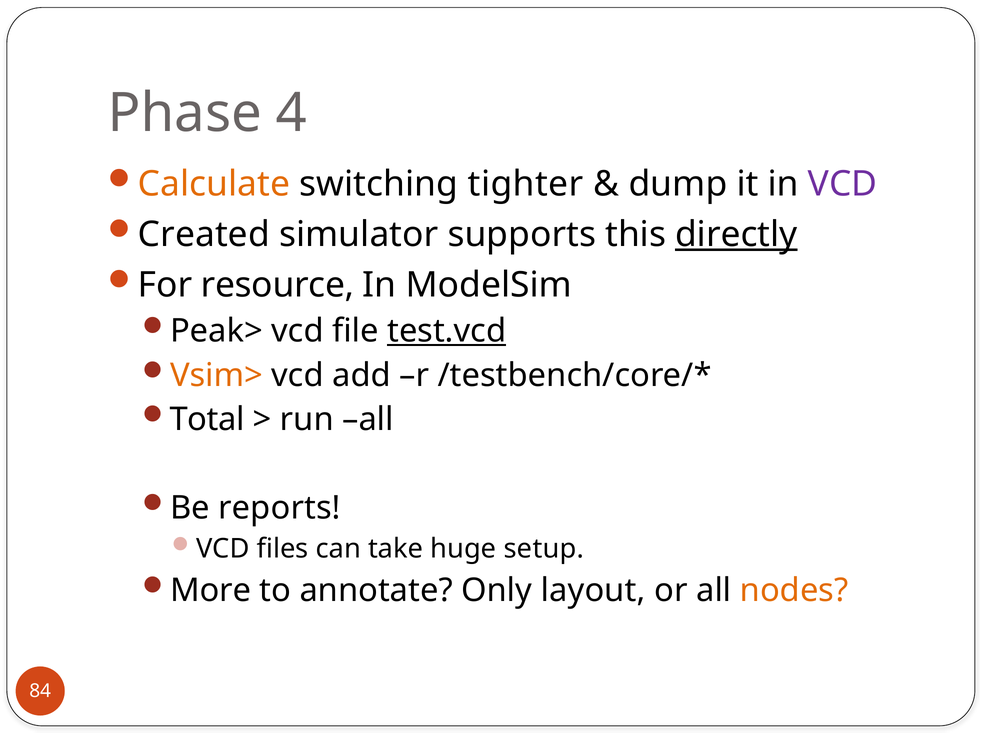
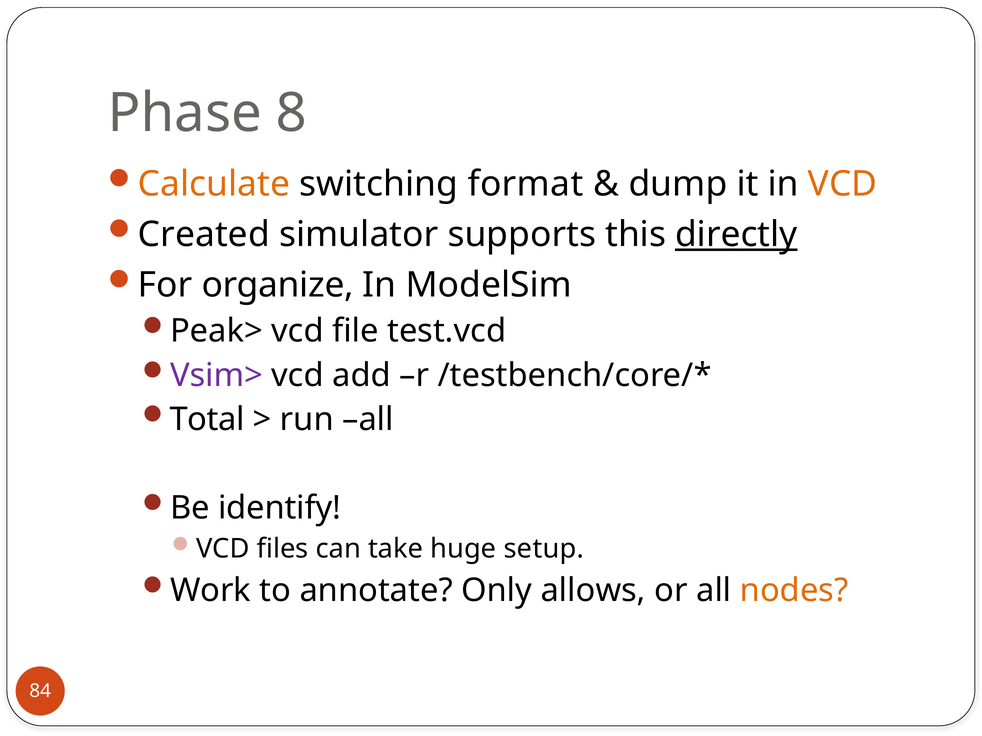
4: 4 -> 8 (292, 113)
tighter: tighter -> format (526, 184)
VCD colour: purple -> orange (843, 184)
resource: resource -> organize (278, 285)
test.vcd underline: present -> none (447, 331)
Vsim> colour: orange -> purple (216, 375)
reports: reports -> identify (280, 508)
More: More -> Work (210, 591)
layout: layout -> allows (593, 591)
